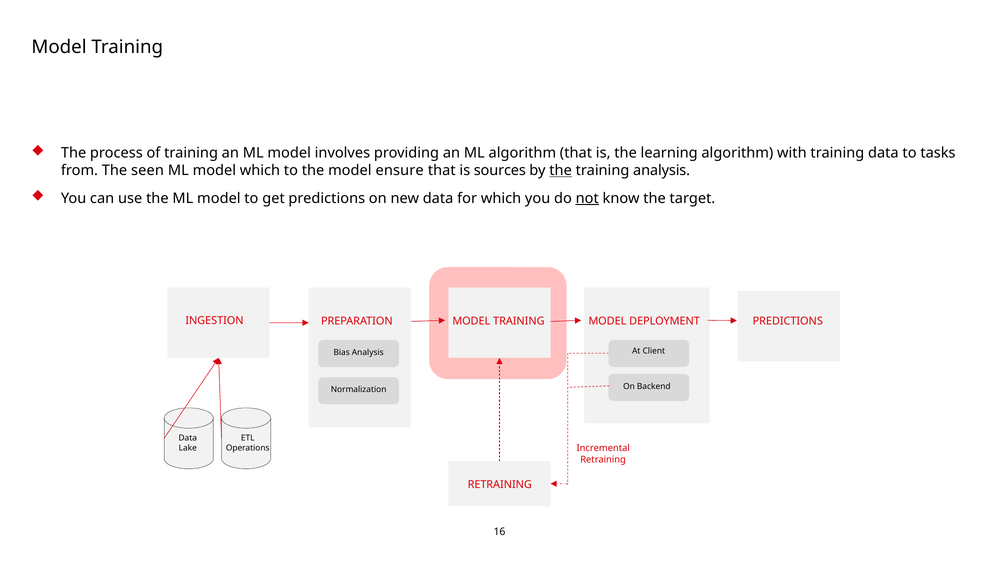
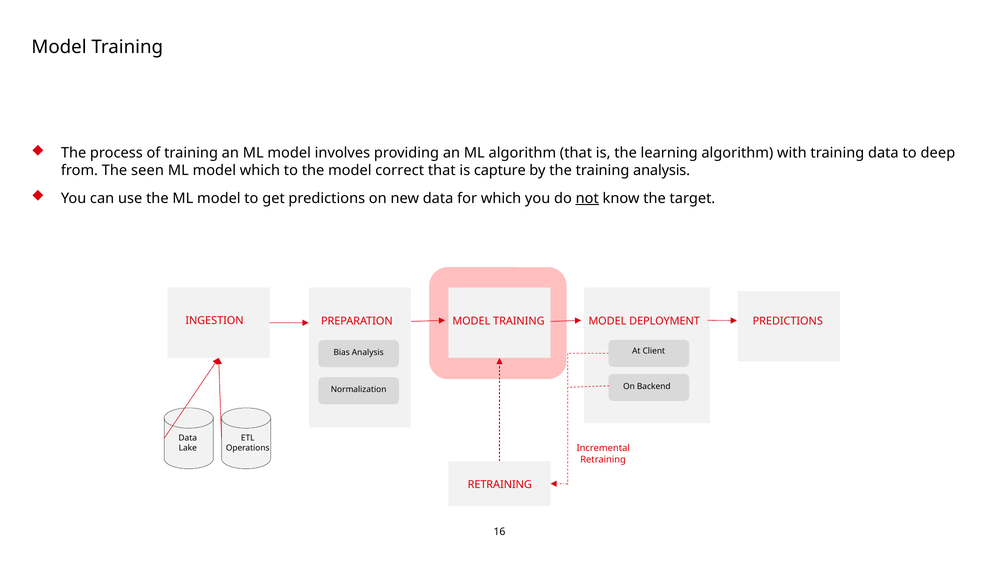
tasks: tasks -> deep (938, 153)
ensure: ensure -> correct (400, 170)
sources: sources -> capture (500, 170)
the underline: present -> none (561, 170)
